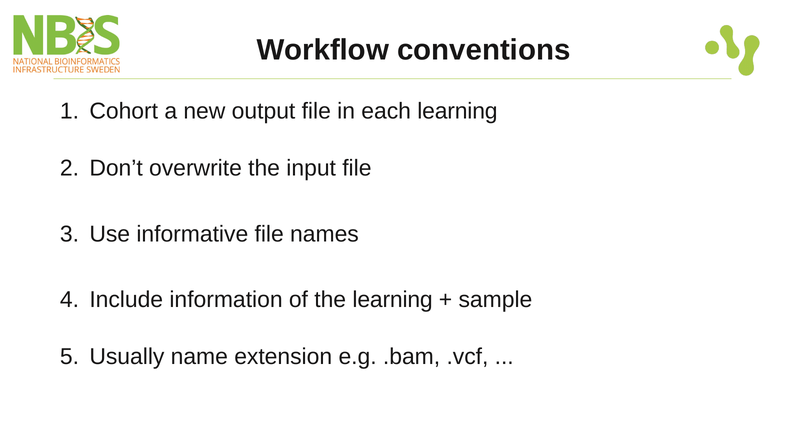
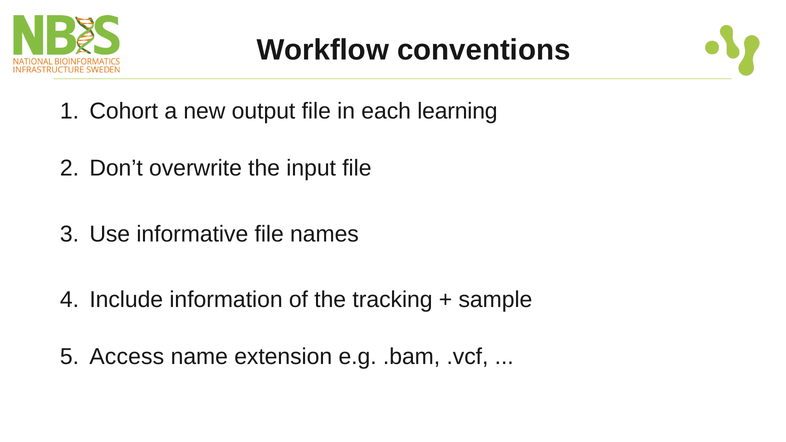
the learning: learning -> tracking (393, 300)
Usually: Usually -> Access (127, 357)
